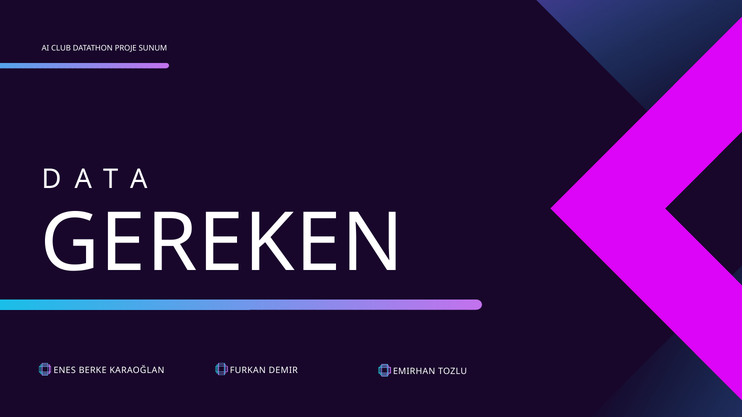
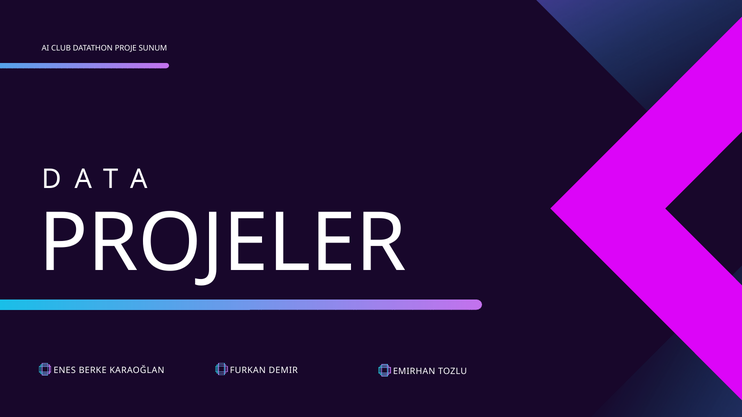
GEREKEN: GEREKEN -> PROJELER (223, 244)
